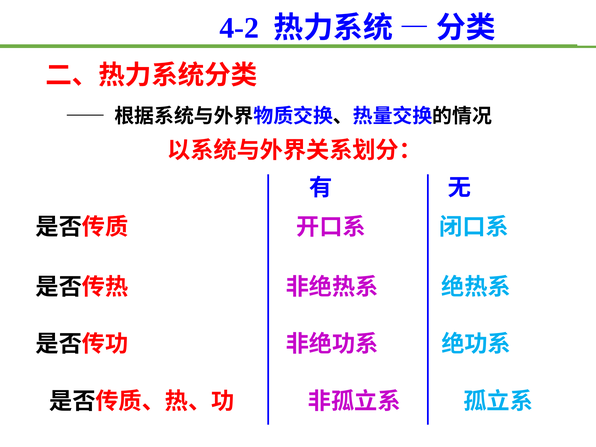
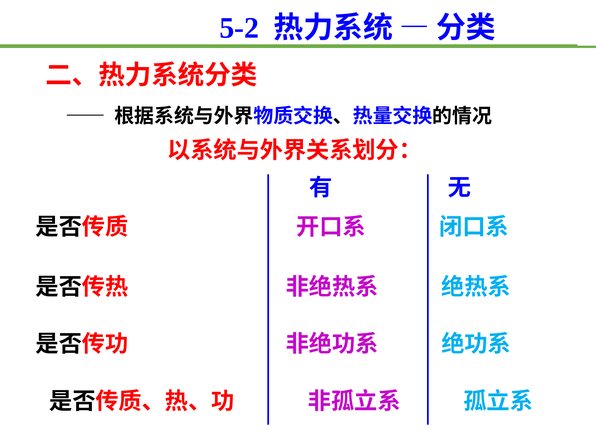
4-2: 4-2 -> 5-2 (239, 28)
